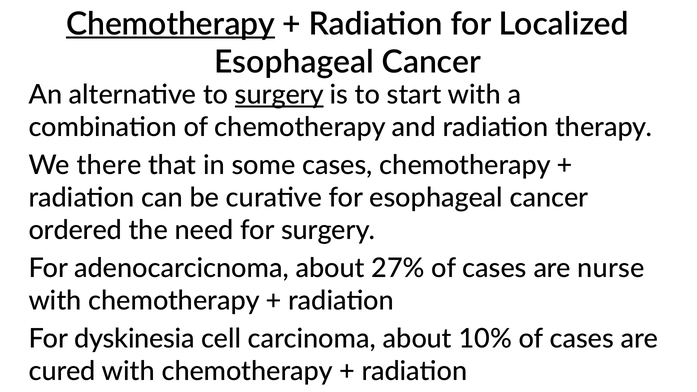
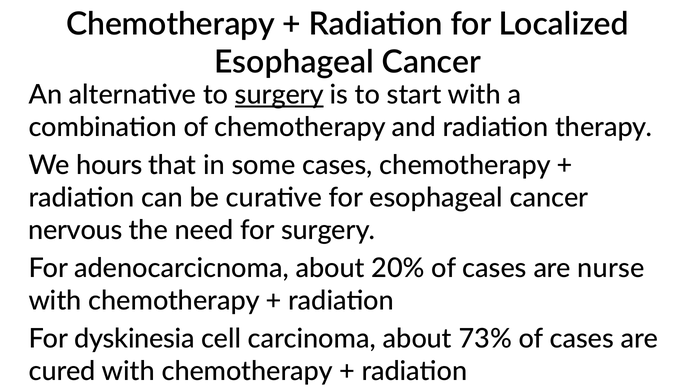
Chemotherapy underline: present -> none (171, 24)
there: there -> hours (109, 165)
ordered: ordered -> nervous (75, 230)
27%: 27% -> 20% (398, 268)
10%: 10% -> 73% (485, 339)
